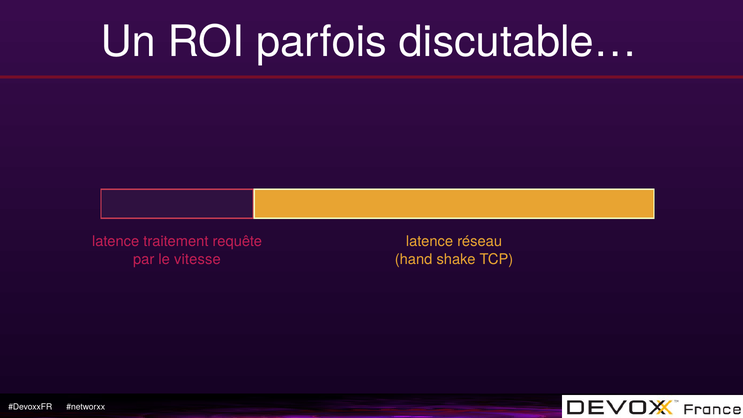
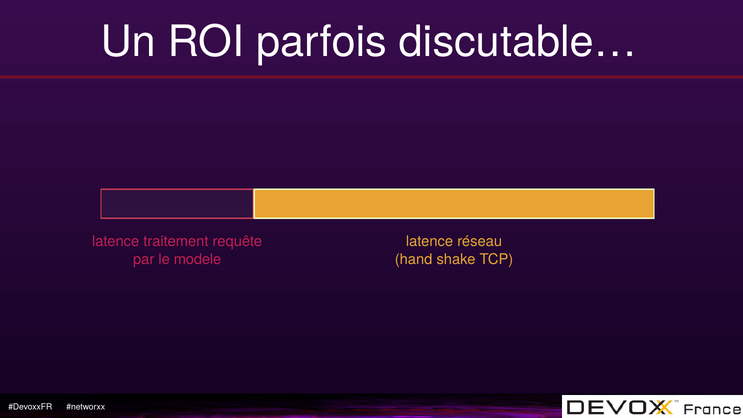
vitesse: vitesse -> modele (198, 259)
